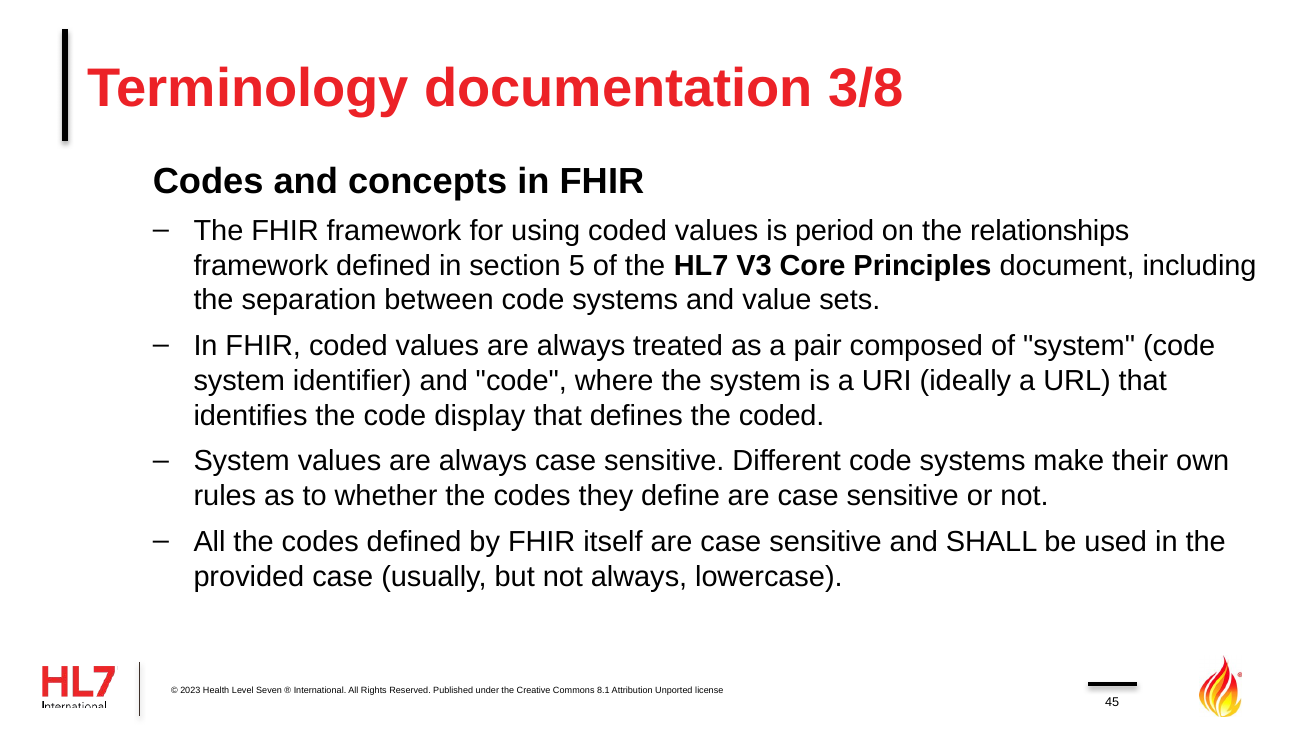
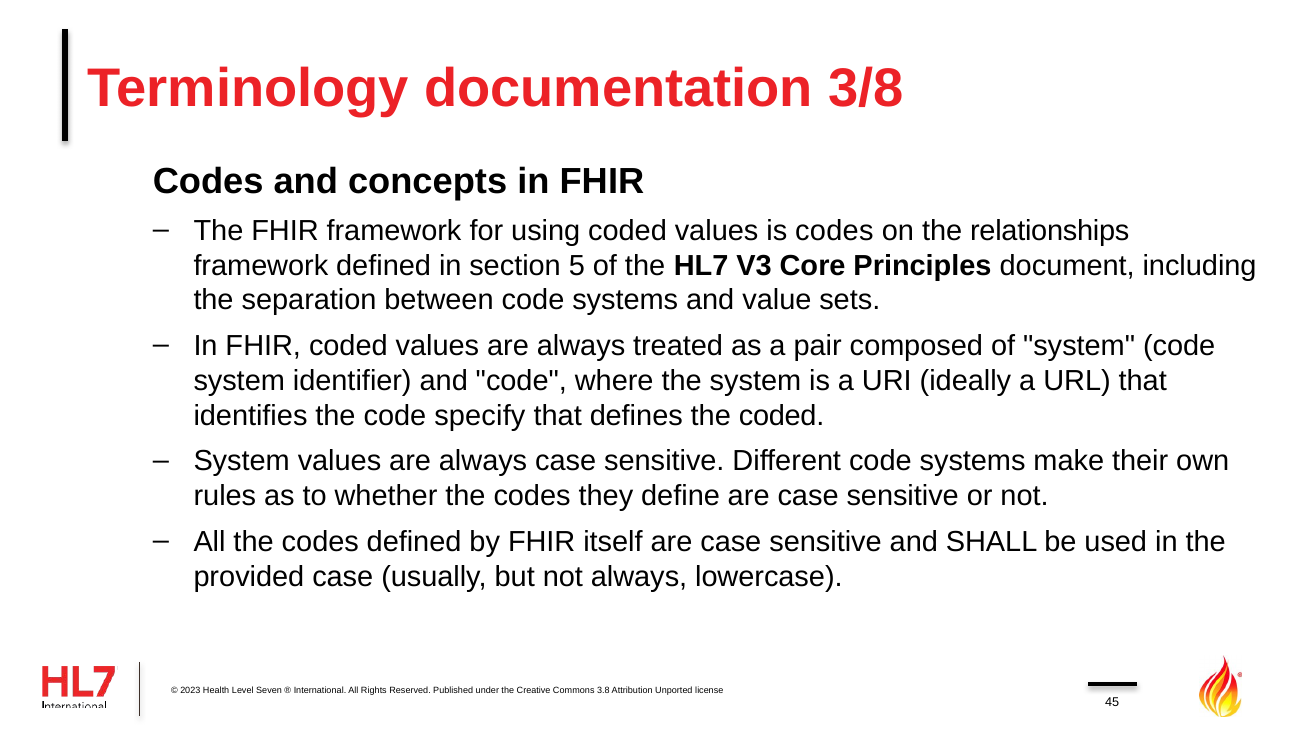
is period: period -> codes (834, 231)
display: display -> specify (480, 415)
8.1: 8.1 -> 3.8 (603, 690)
